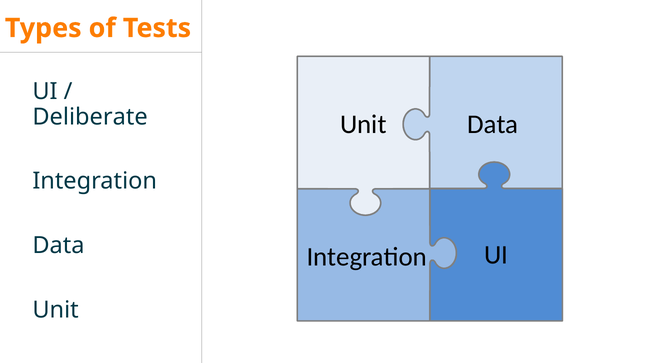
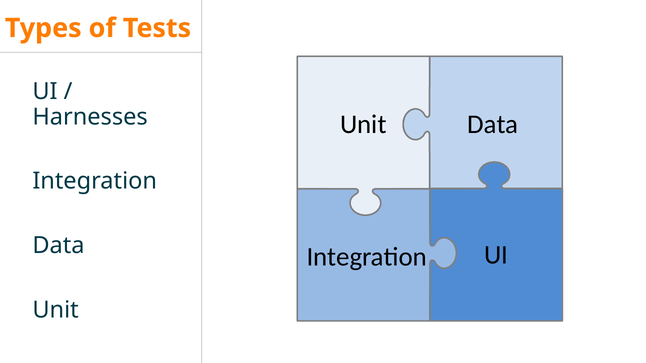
Deliberate: Deliberate -> Harnesses (90, 117)
